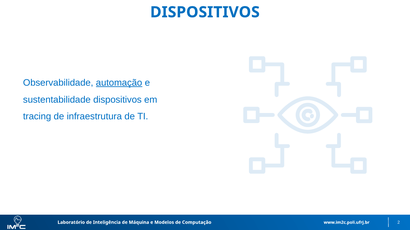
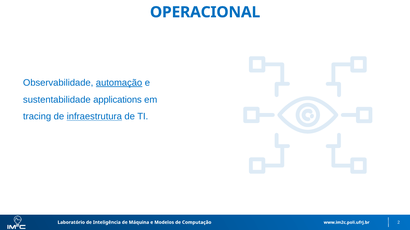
DISPOSITIVOS: DISPOSITIVOS -> OPERACIONAL (205, 12)
sustentabilidade dispositivos: dispositivos -> applications (118, 100)
infraestrutura underline: none -> present (94, 117)
